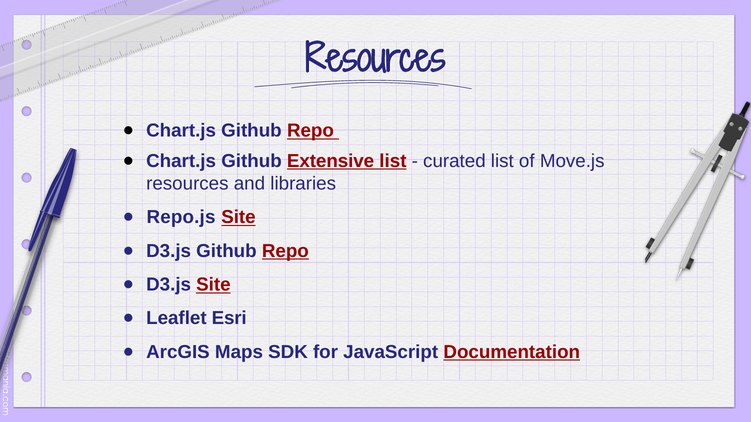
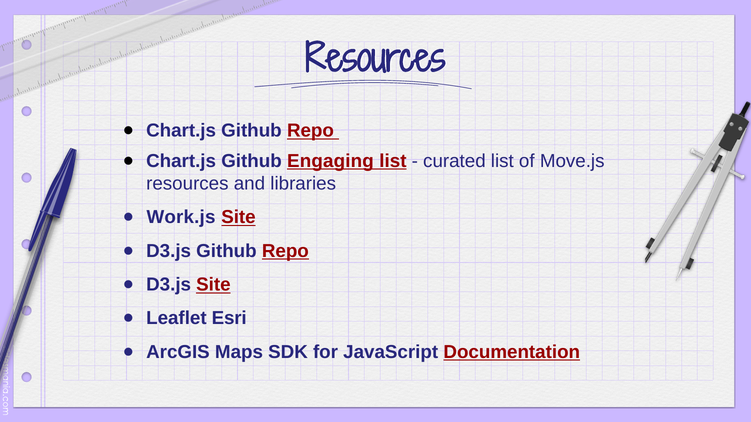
Extensive: Extensive -> Engaging (330, 161)
Repo.js: Repo.js -> Work.js (181, 217)
